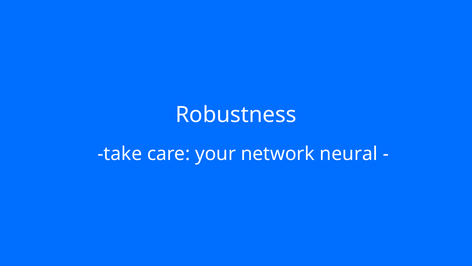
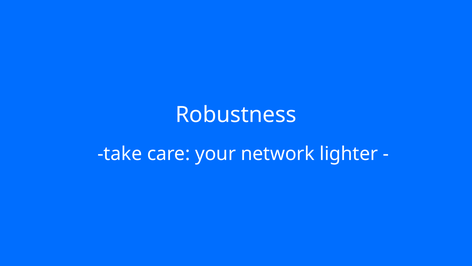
neural: neural -> lighter (349, 154)
